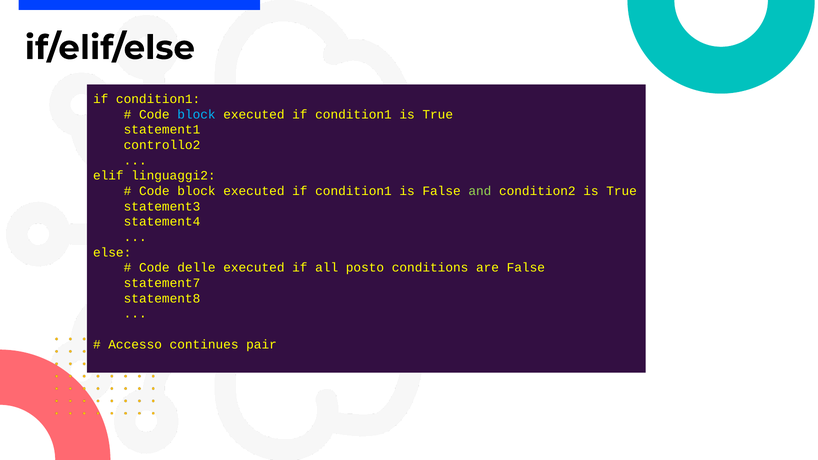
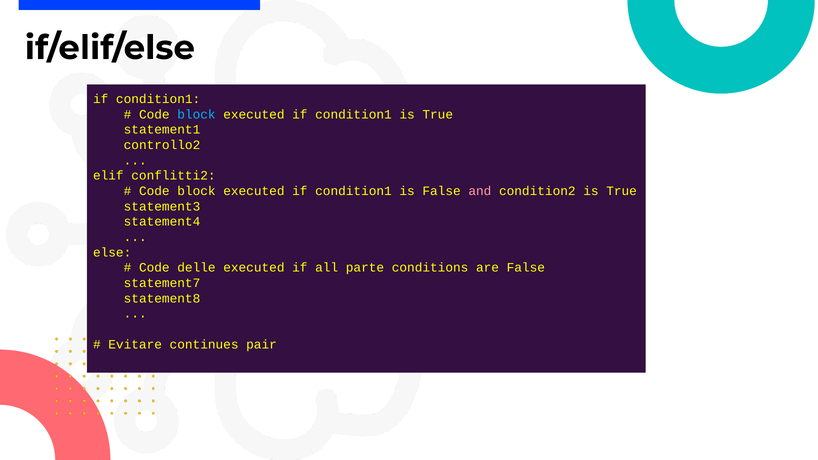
linguaggi2: linguaggi2 -> conflitti2 (173, 176)
and colour: light green -> pink (480, 191)
posto: posto -> parte (365, 268)
Accesso: Accesso -> Evitare (135, 345)
